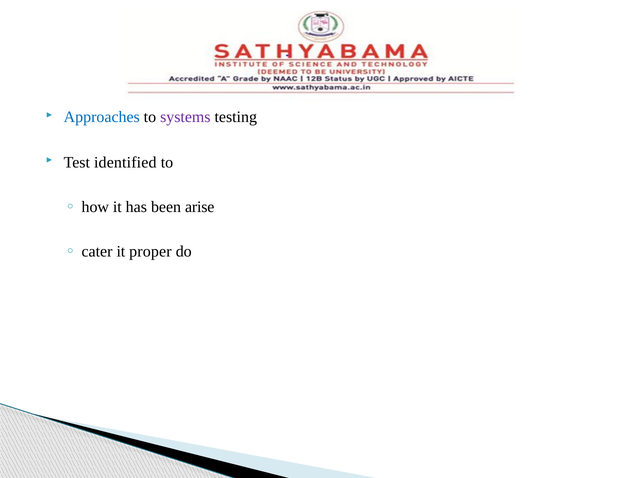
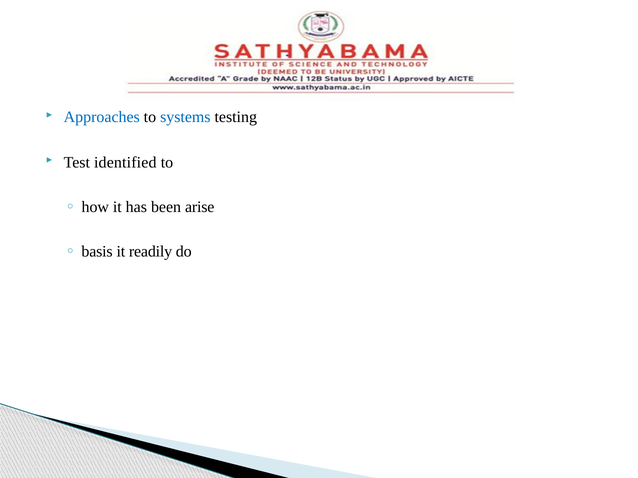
systems colour: purple -> blue (185, 117)
cater: cater -> basis (97, 252)
proper: proper -> readily (151, 252)
